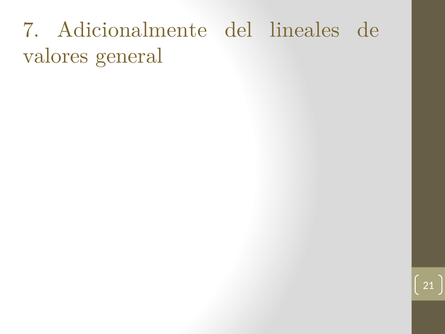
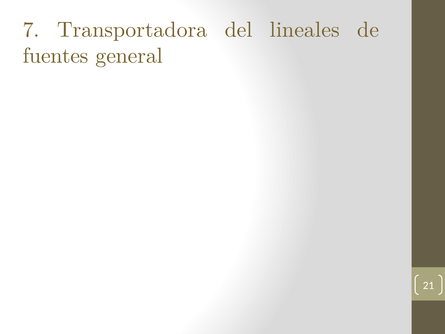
Adicionalmente: Adicionalmente -> Transportadora (132, 30)
valores: valores -> fuentes (56, 56)
